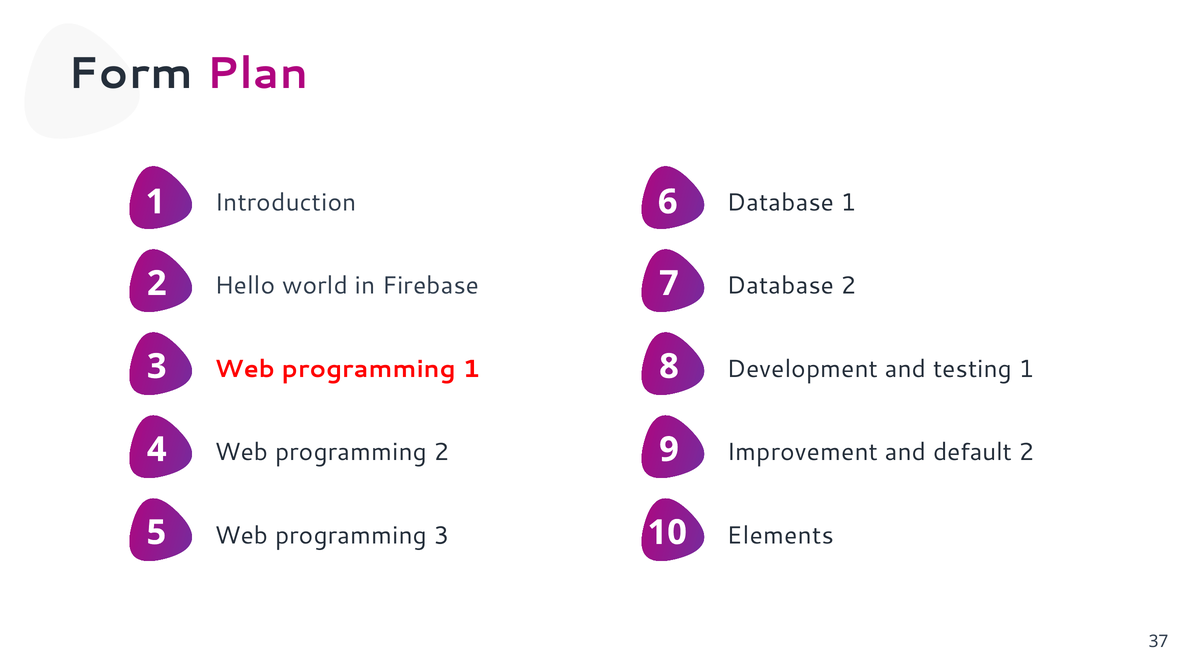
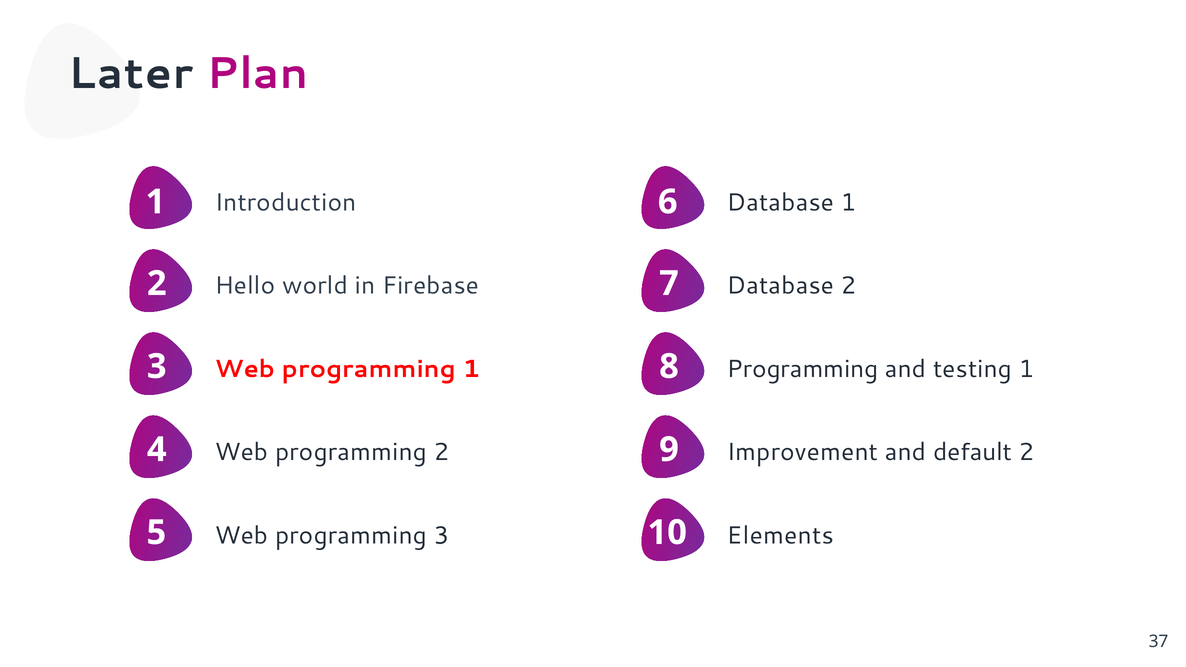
Form: Form -> Later (131, 74)
Development: Development -> Programming (803, 369)
